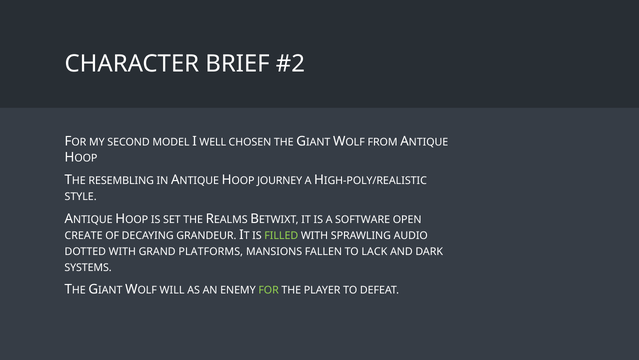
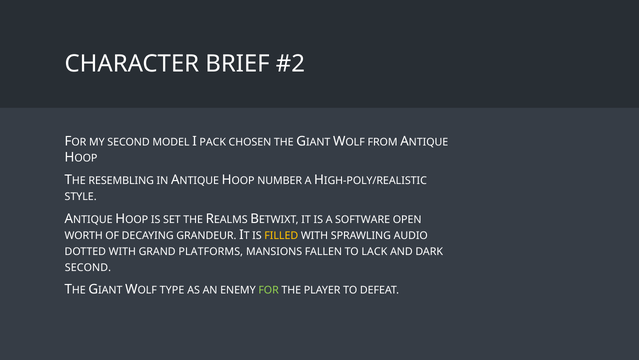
WELL: WELL -> PACK (213, 142)
JOURNEY: JOURNEY -> NUMBER (280, 180)
CREATE: CREATE -> WORTH (84, 235)
FILLED colour: light green -> yellow (281, 235)
SYSTEMS: SYSTEMS -> SECOND (88, 267)
WILL: WILL -> TYPE (172, 290)
